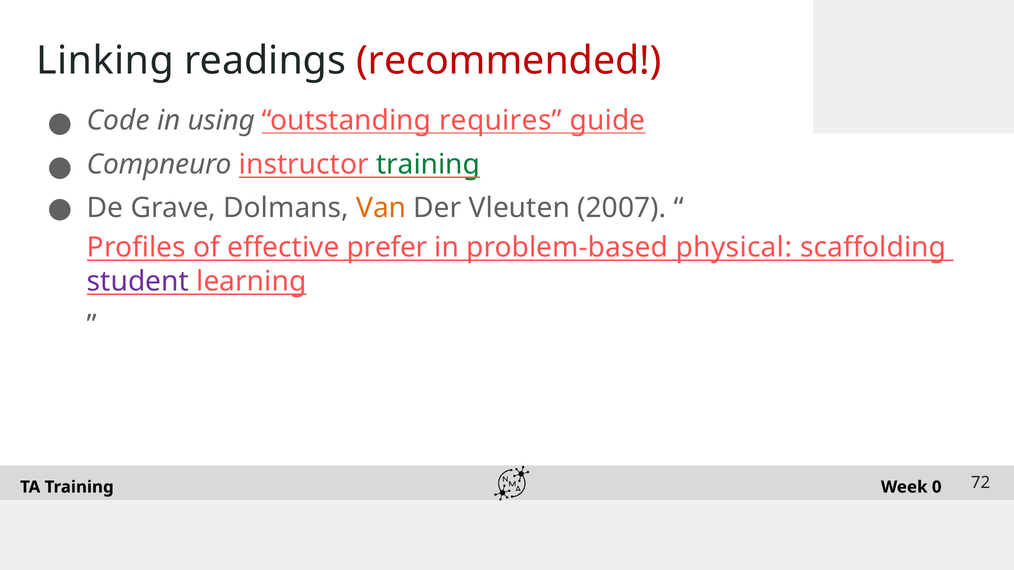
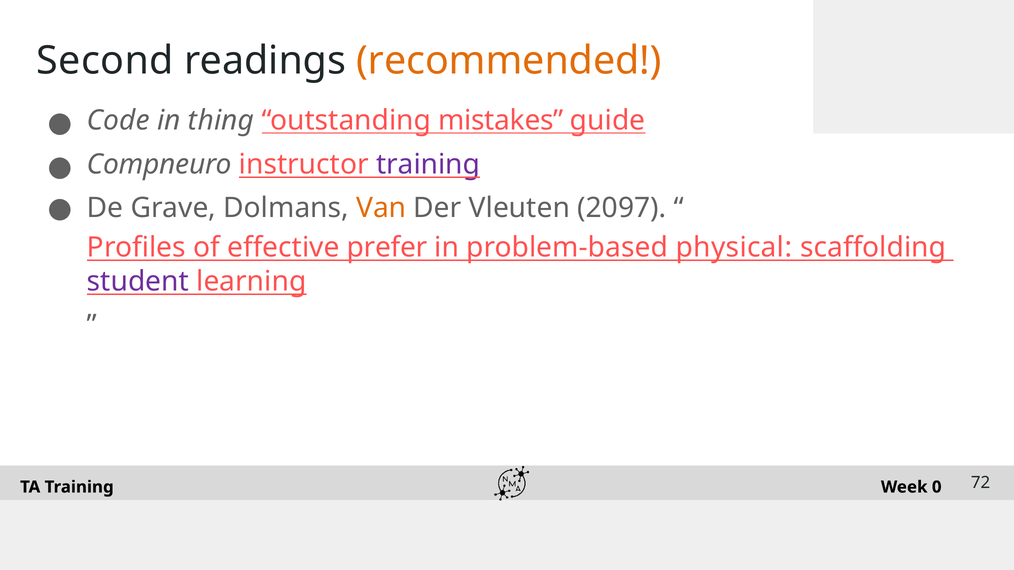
Linking: Linking -> Second (105, 61)
recommended colour: red -> orange (509, 61)
using: using -> thing (221, 120)
requires: requires -> mistakes (501, 120)
training colour: green -> purple (428, 165)
2007: 2007 -> 2097 (622, 208)
